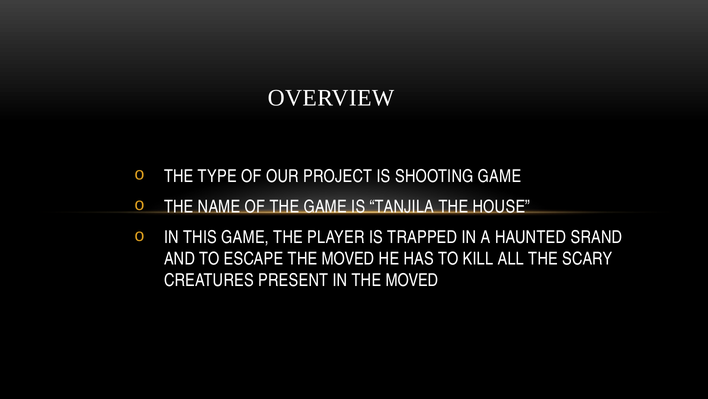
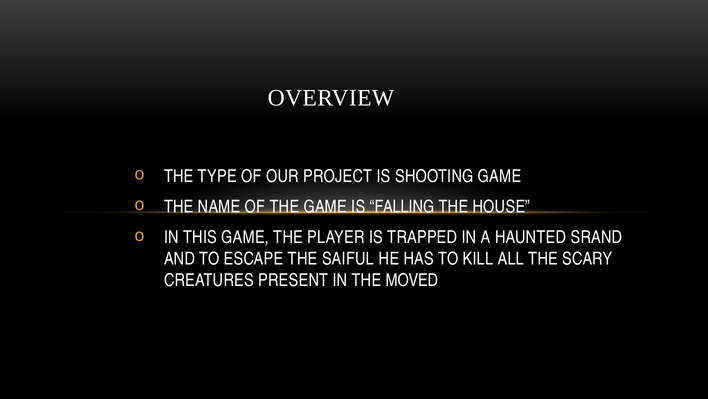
TANJILA: TANJILA -> FALLING (402, 207)
ESCAPE THE MOVED: MOVED -> SAIFUL (348, 258)
